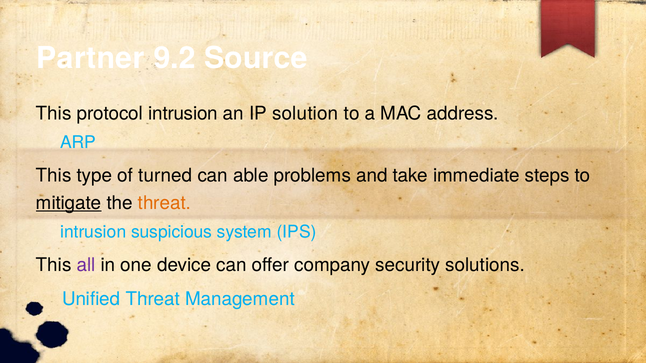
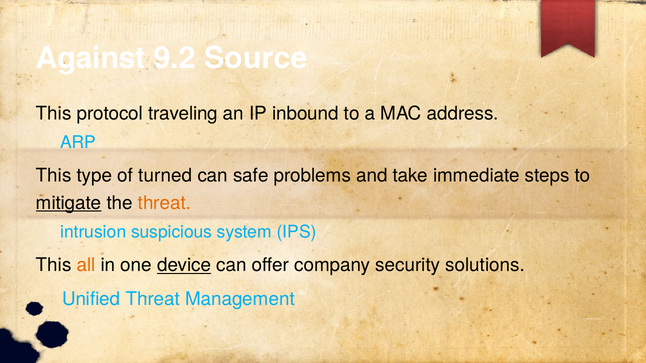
Partner: Partner -> Against (91, 58)
protocol intrusion: intrusion -> traveling (183, 114)
solution: solution -> inbound (305, 114)
able: able -> safe (251, 176)
all colour: purple -> orange (86, 266)
device underline: none -> present (184, 266)
